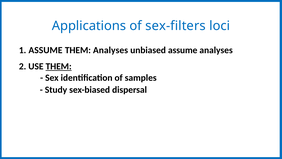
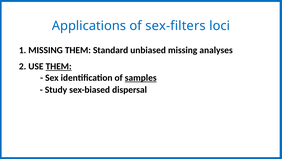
1 ASSUME: ASSUME -> MISSING (46, 50)
THEM Analyses: Analyses -> Standard (111, 50)
unbiased assume: assume -> missing (183, 50)
samples underline: none -> present (141, 78)
